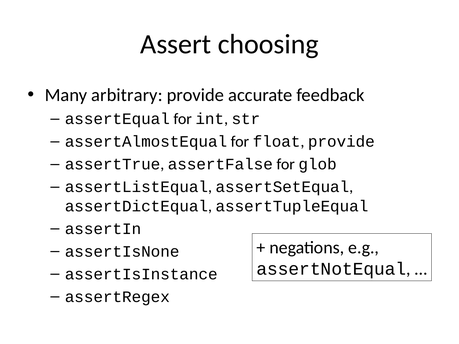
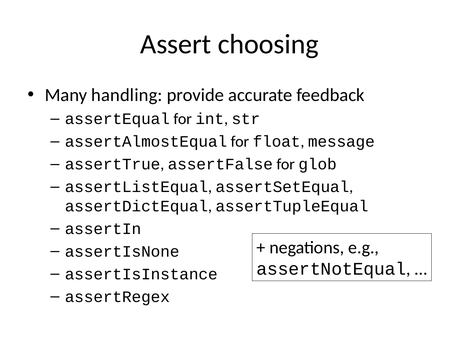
arbitrary: arbitrary -> handling (127, 95)
float provide: provide -> message (341, 142)
